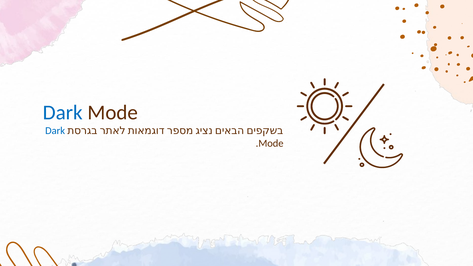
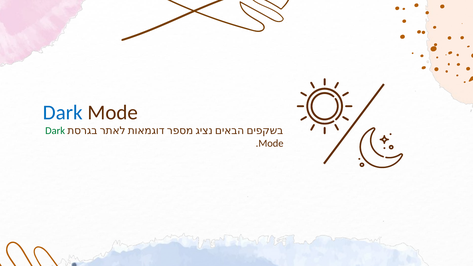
Dark colour: blue -> green (55, 131)
